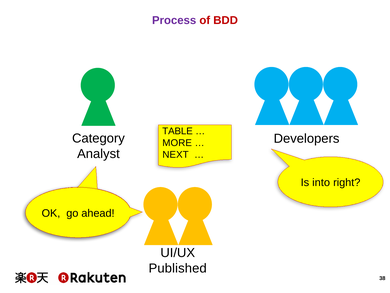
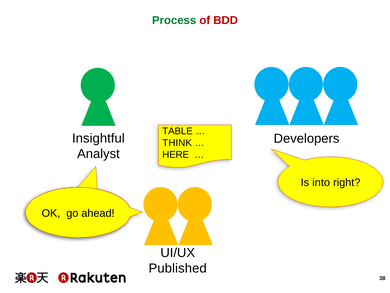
Process colour: purple -> green (174, 20)
Category: Category -> Insightful (98, 138)
MORE: MORE -> THINK (177, 143)
NEXT: NEXT -> HERE (176, 154)
